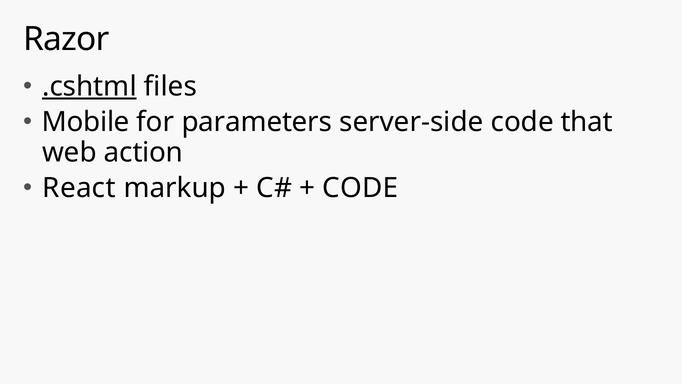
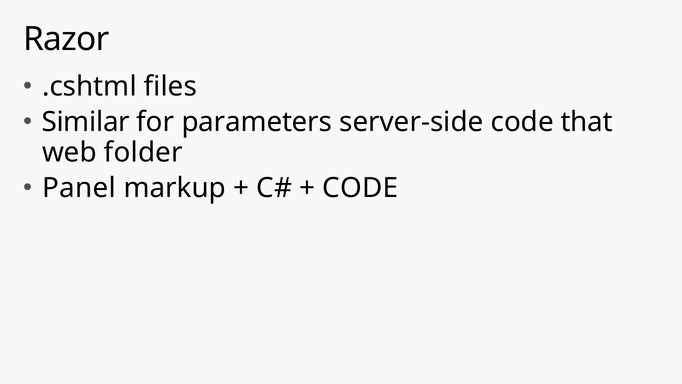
.cshtml underline: present -> none (89, 87)
Mobile: Mobile -> Similar (86, 122)
action: action -> folder (143, 152)
React: React -> Panel (79, 188)
